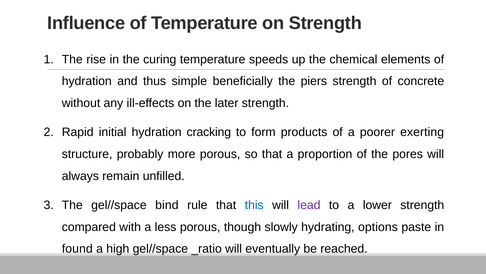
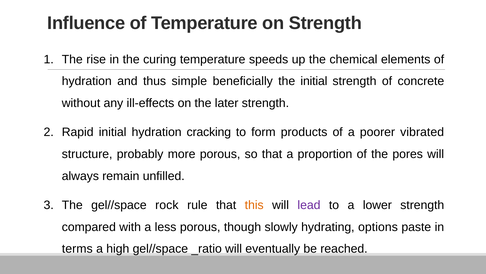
the piers: piers -> initial (314, 81)
exerting: exerting -> vibrated (422, 132)
bind: bind -> rock (167, 205)
this colour: blue -> orange (254, 205)
found: found -> terms (77, 248)
